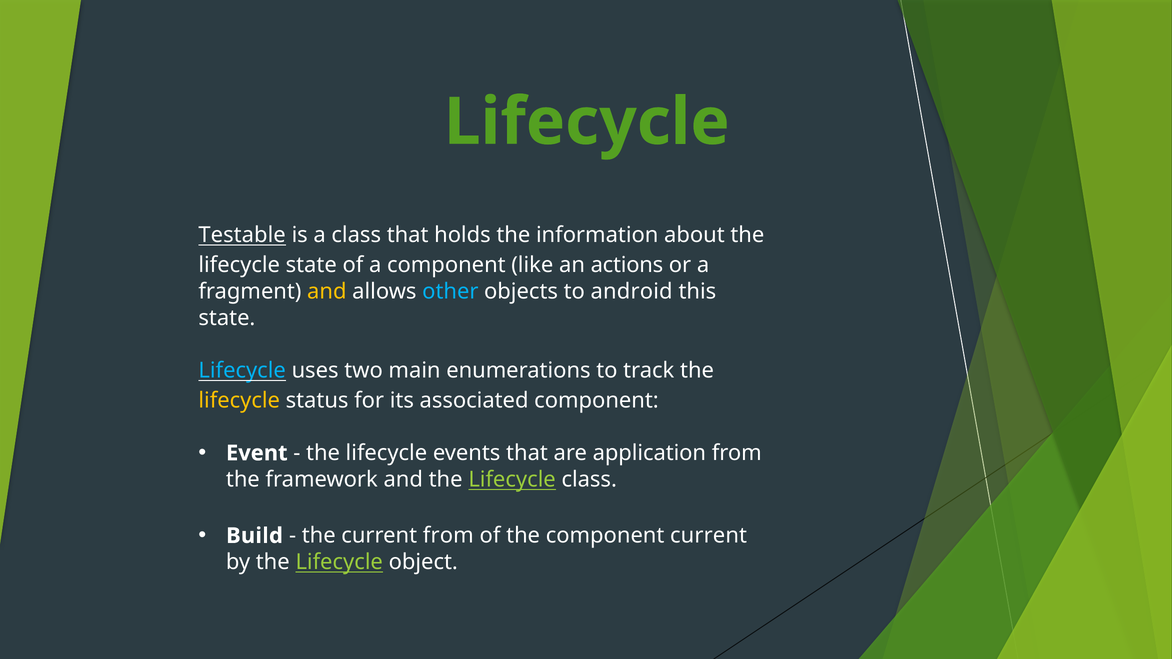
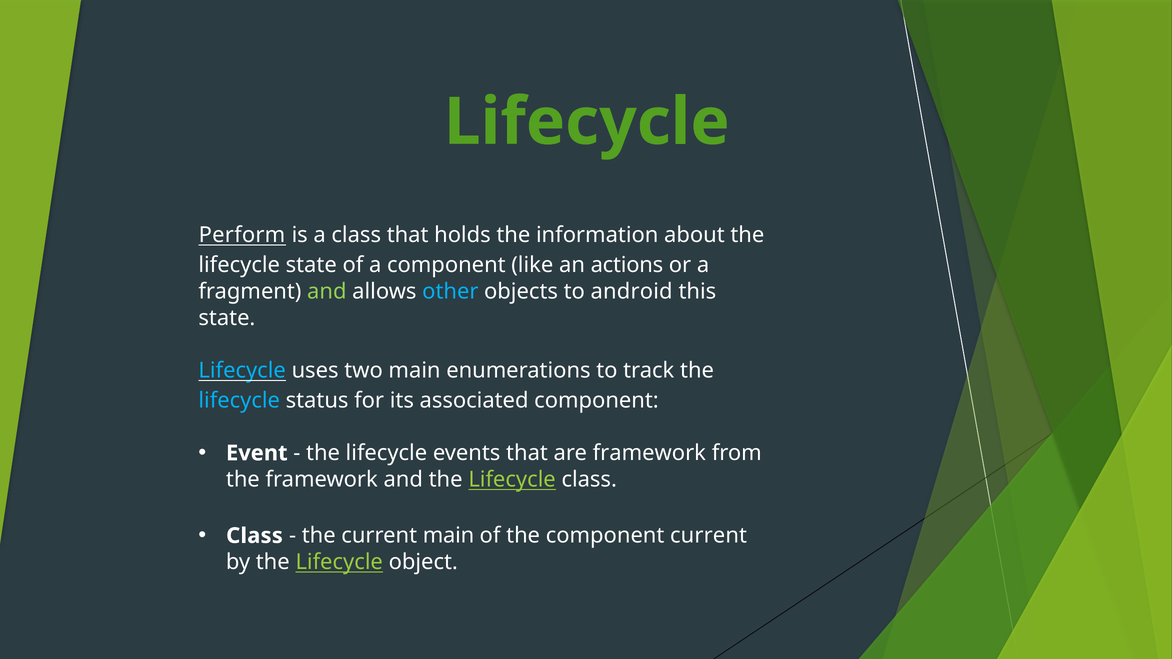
Testable: Testable -> Perform (242, 235)
and colour: yellow -> light green (327, 292)
lifecycle colour: yellow -> light blue (239, 401)
are application: application -> framework (649, 453)
Build: Build -> Class (254, 536)
current from: from -> main (448, 536)
